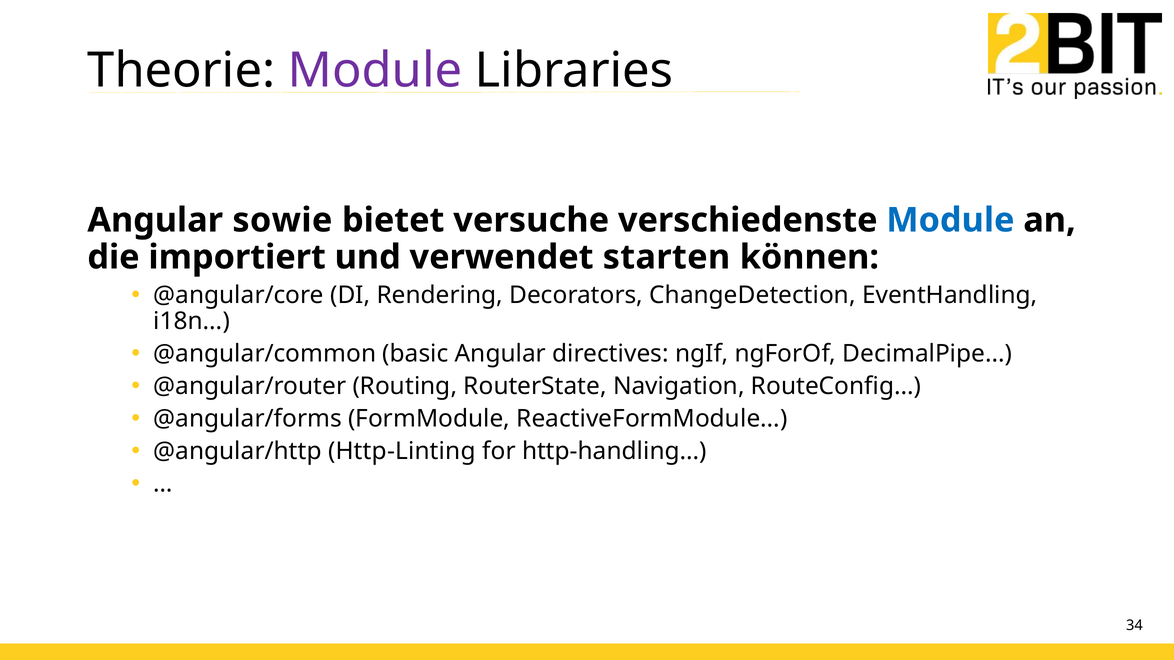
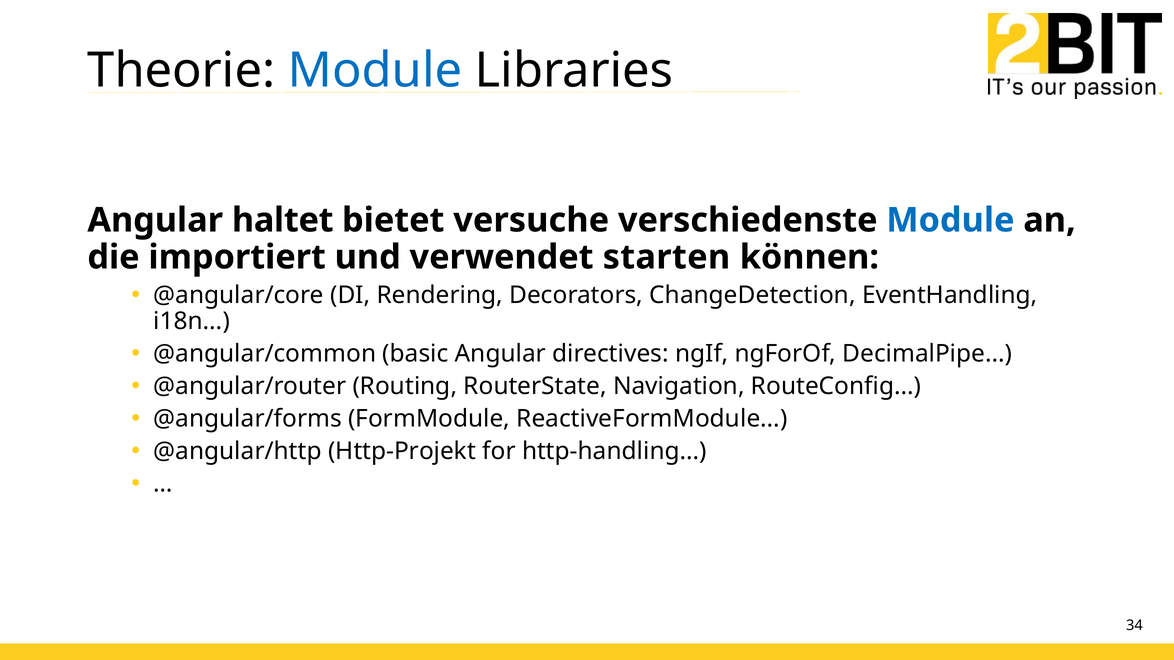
Module colour: purple -> blue (375, 71)
sowie: sowie -> haltet (283, 220)
Http-Linting: Http-Linting -> Http-Projekt (402, 452)
